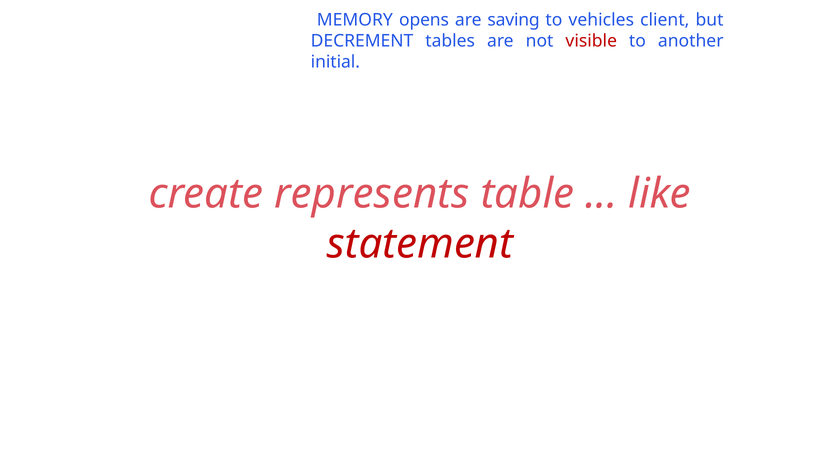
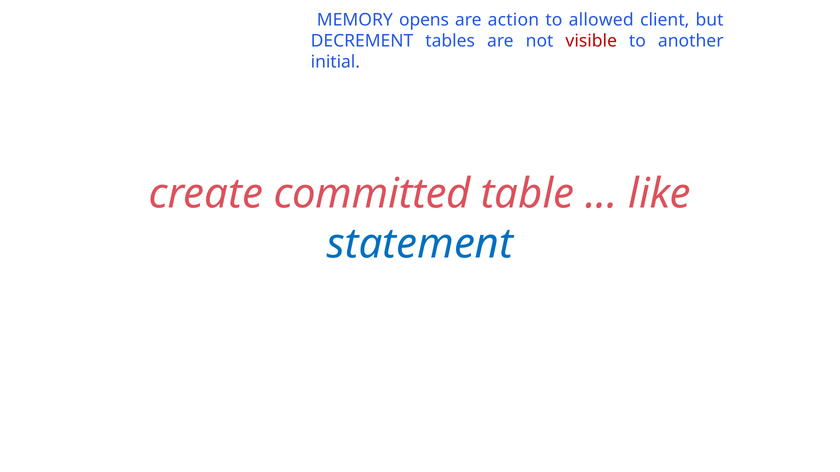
saving: saving -> action (513, 20)
vehicles: vehicles -> allowed (601, 20)
represents: represents -> committed (372, 194)
statement colour: red -> blue (420, 244)
